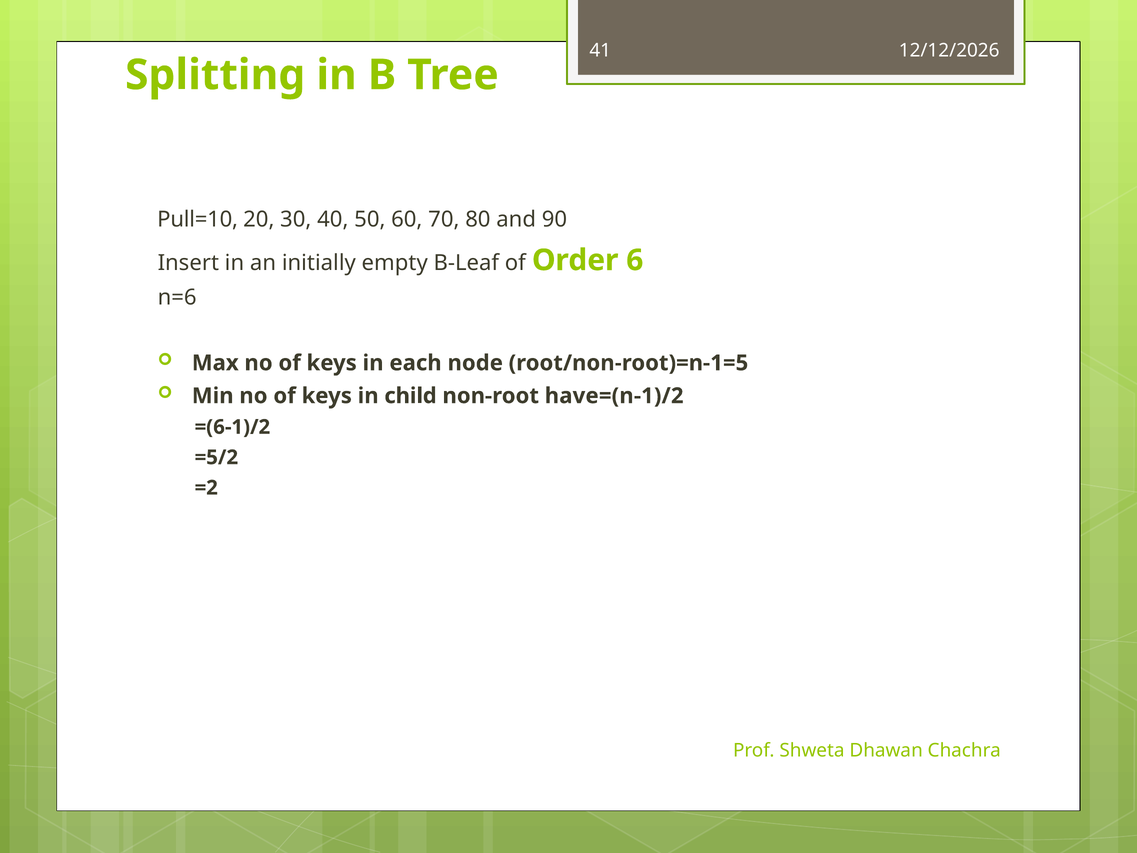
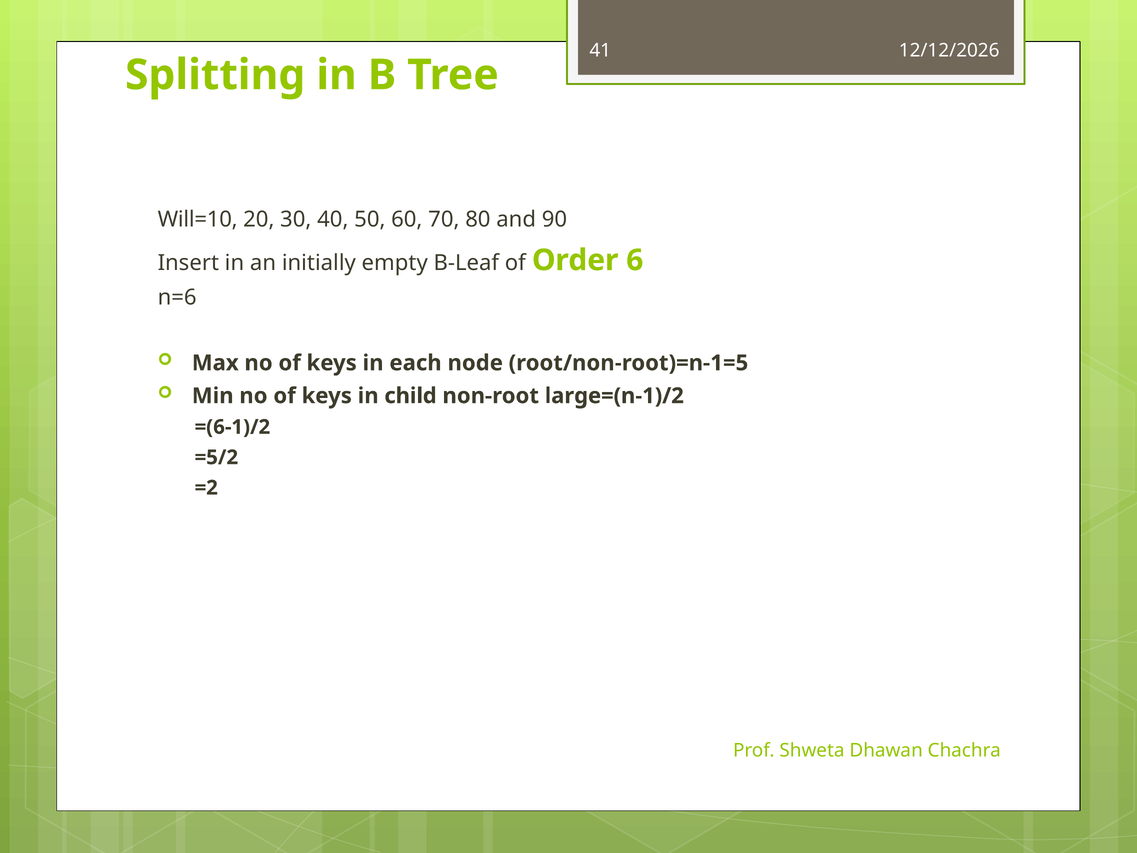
Pull=10: Pull=10 -> Will=10 (198, 219)
have=(n-1)/2: have=(n-1)/2 -> large=(n-1)/2 (614, 396)
